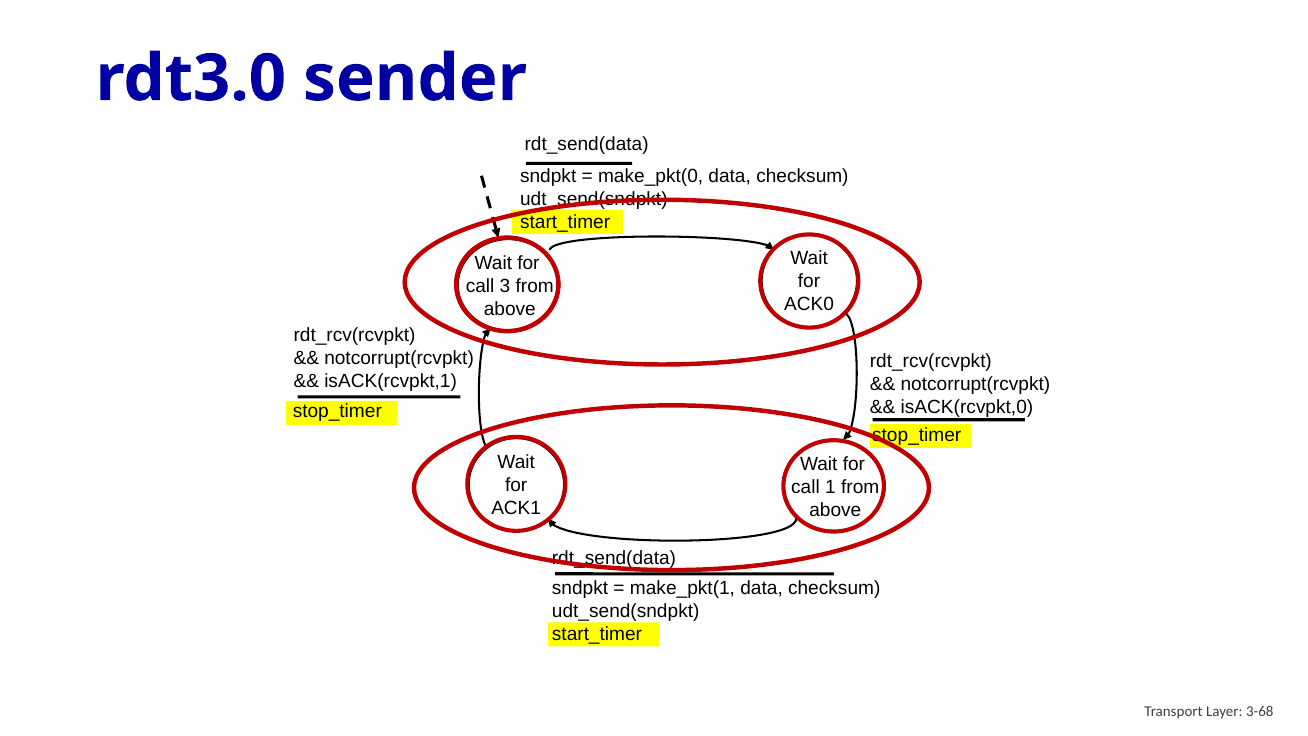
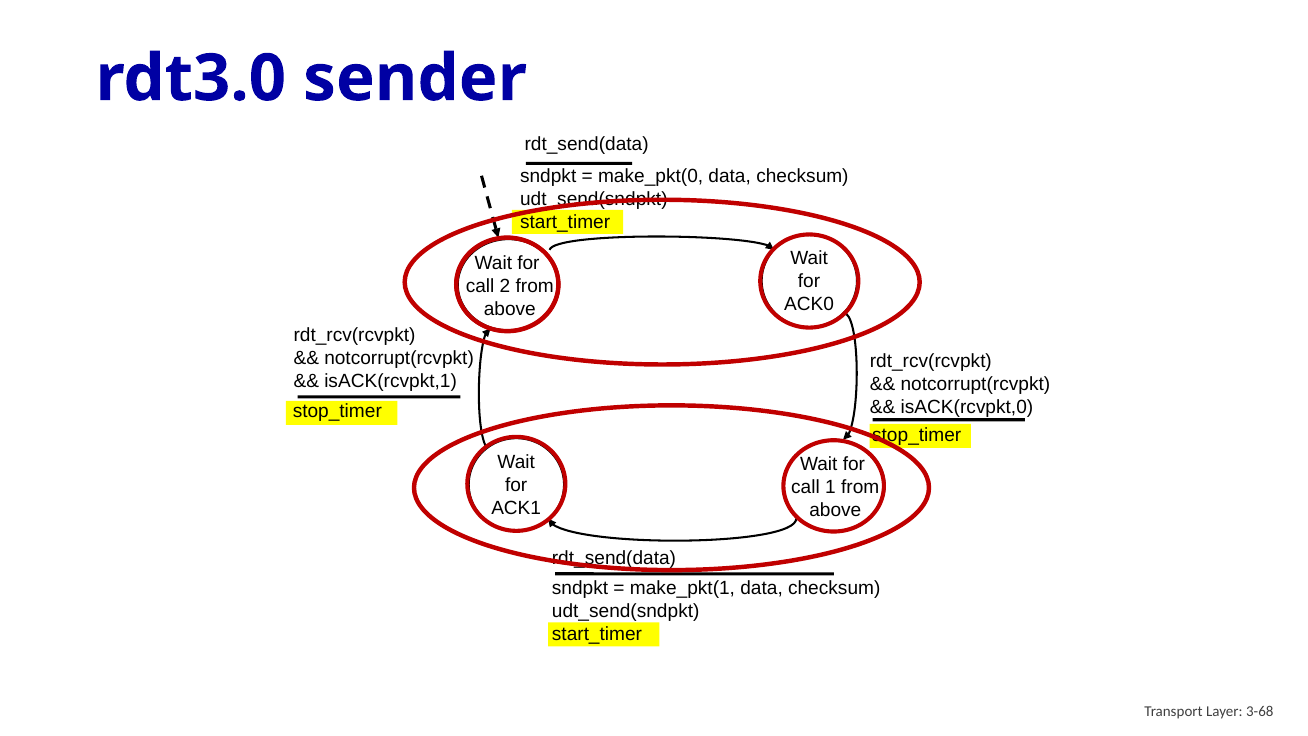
3: 3 -> 2 (505, 286)
